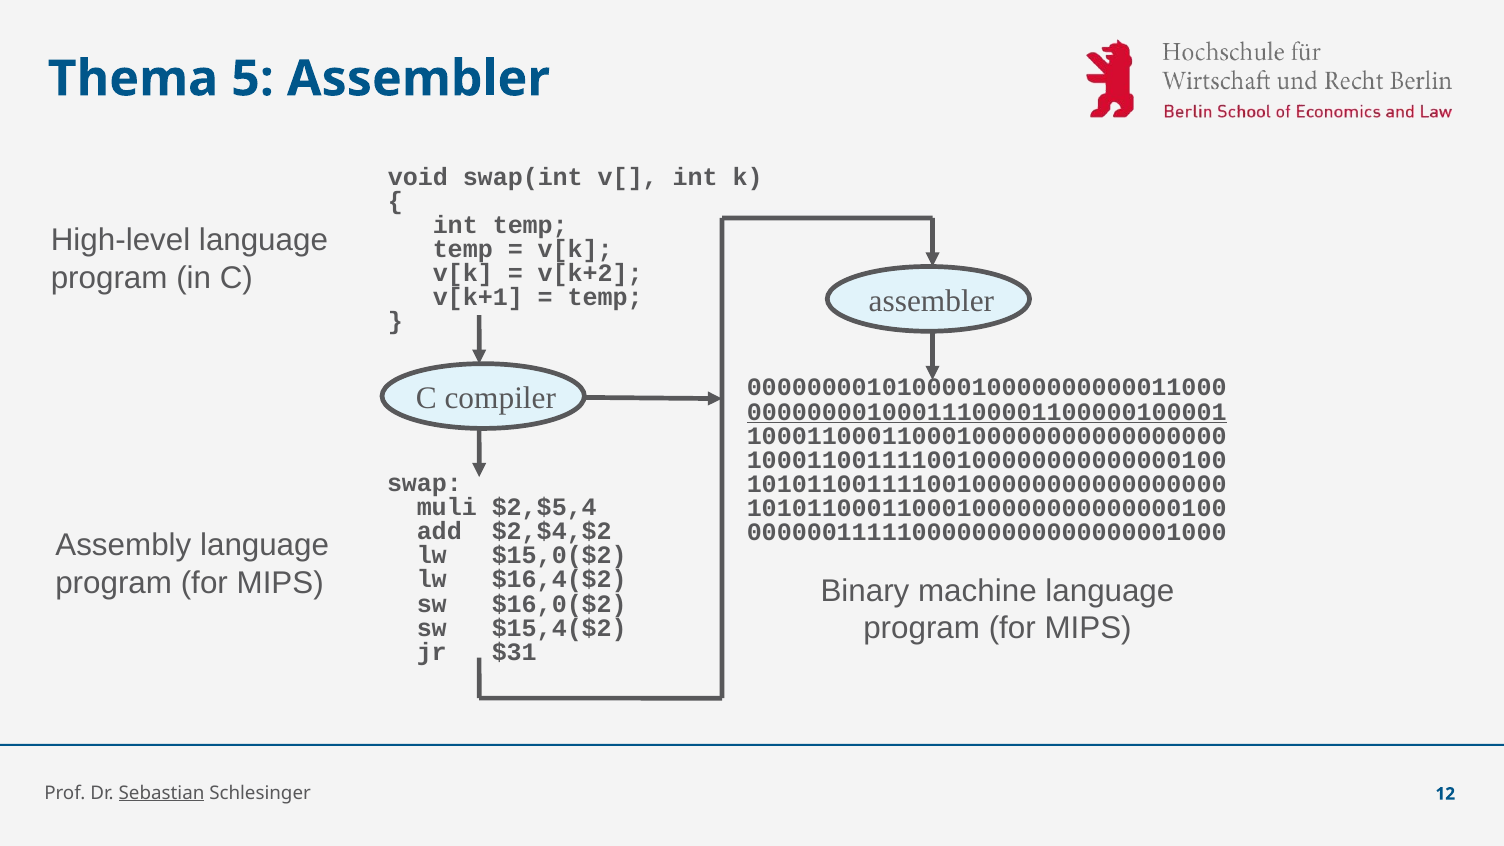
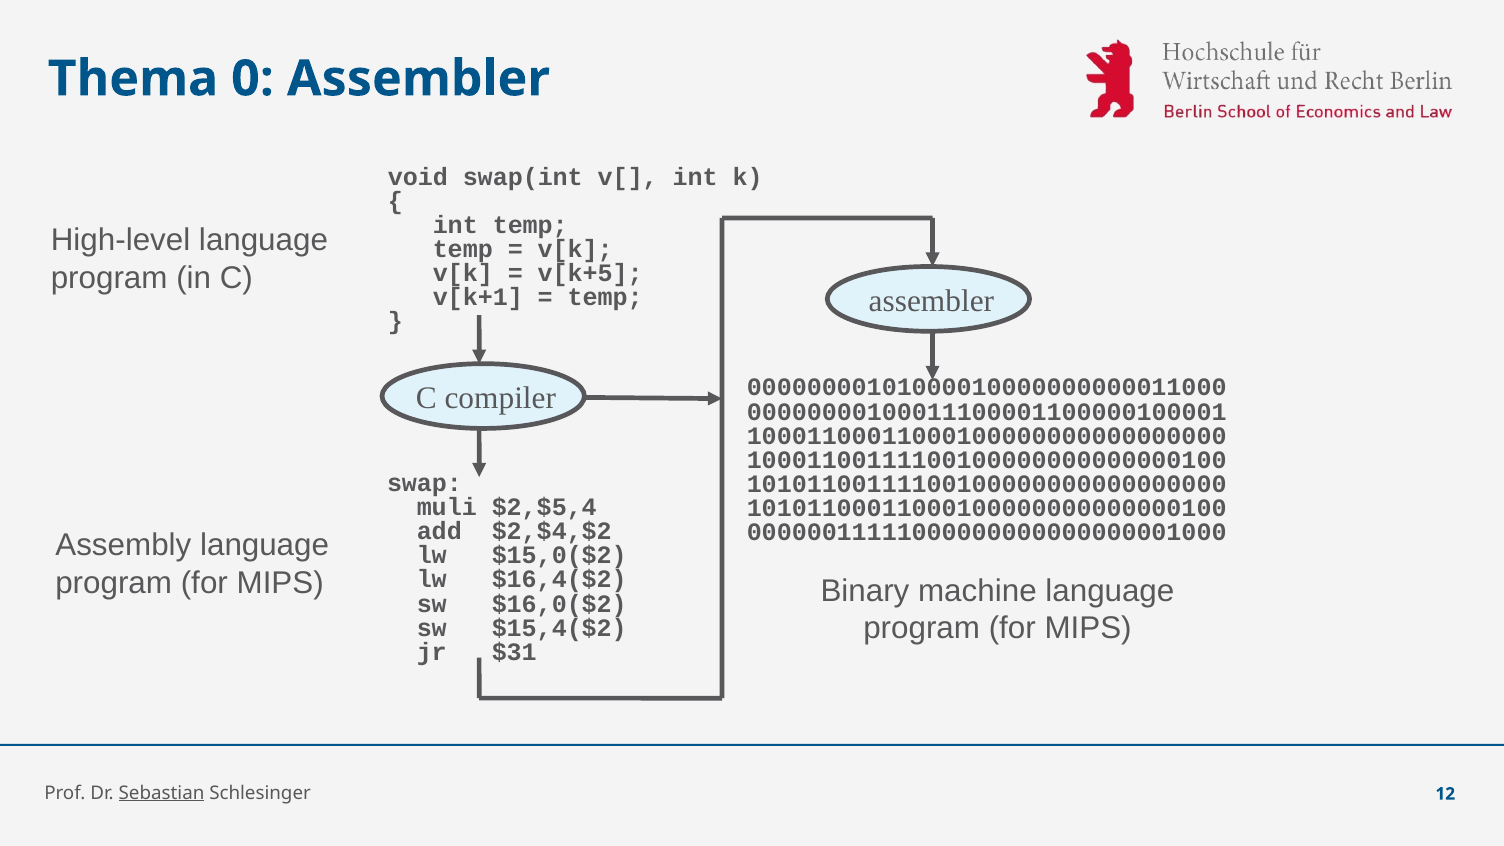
5: 5 -> 0 (253, 79)
v[k+2: v[k+2 -> v[k+5 (590, 274)
00000000100011100001100000100001 underline: present -> none (987, 412)
